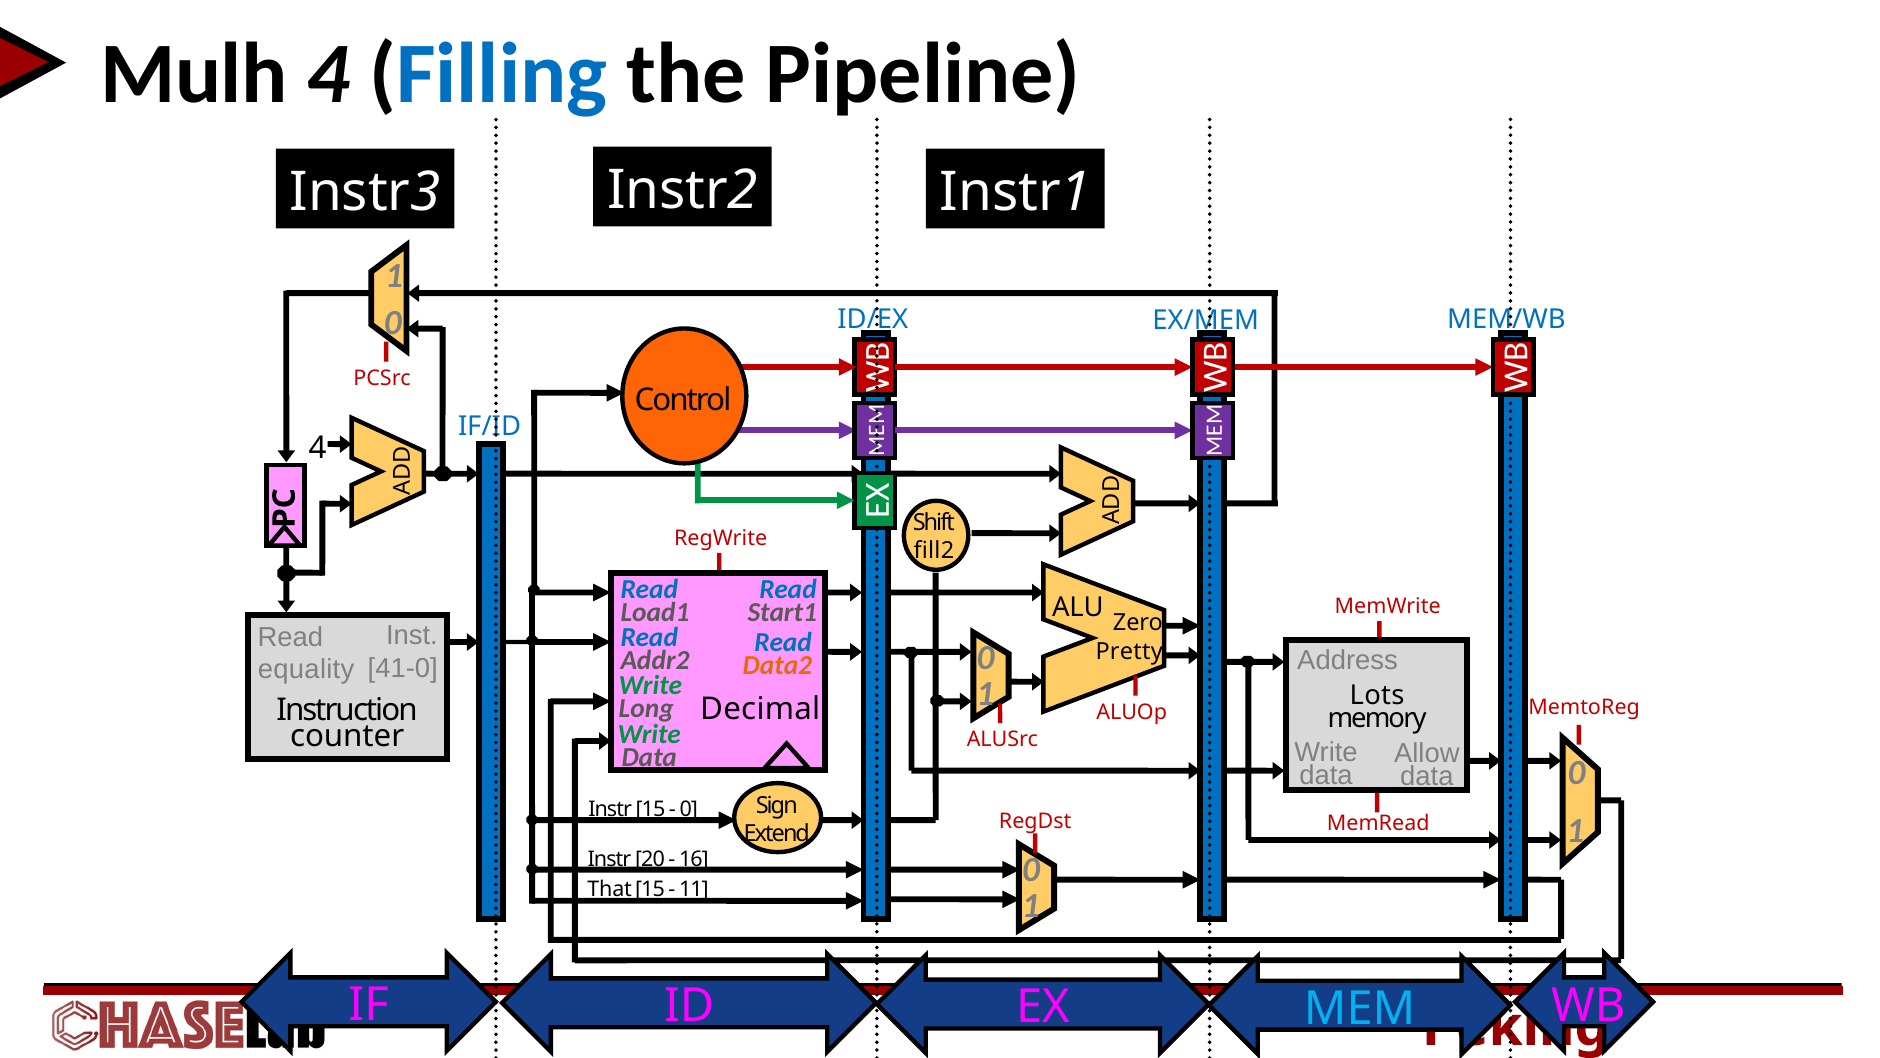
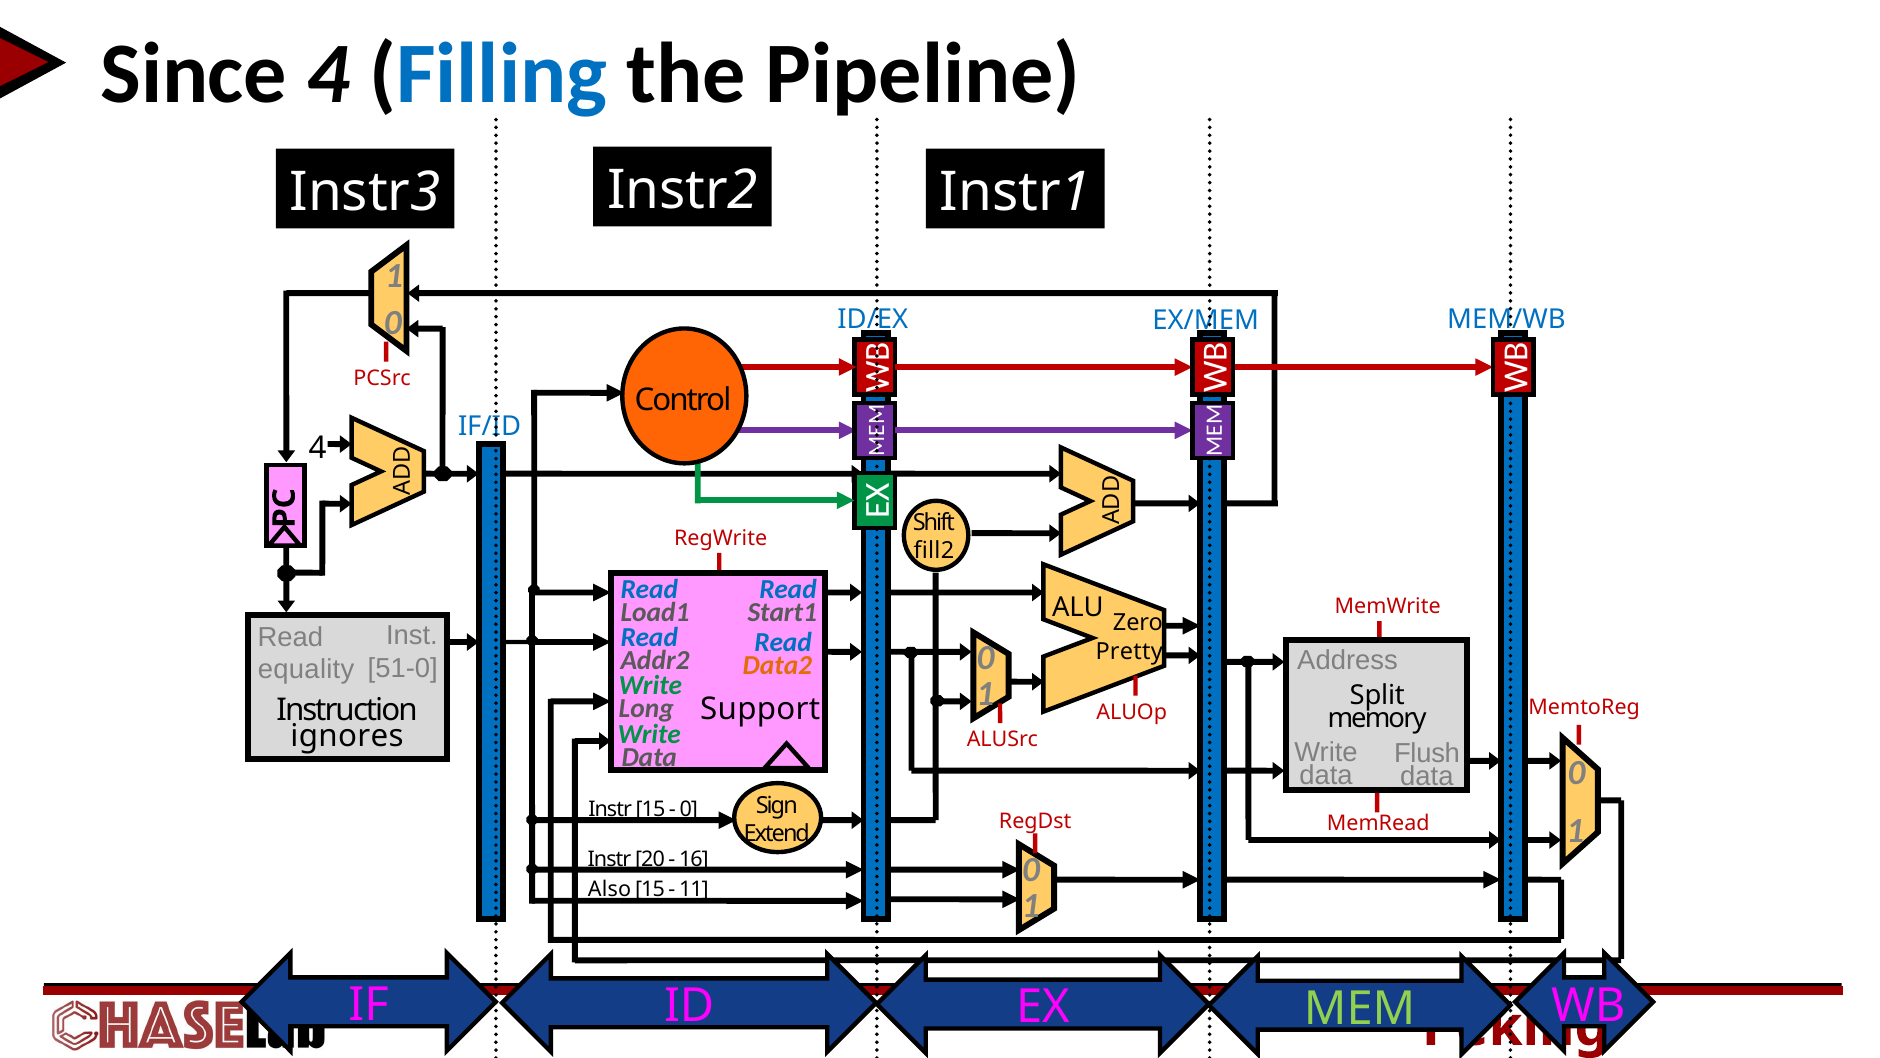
Mulh: Mulh -> Since (194, 74)
41-0: 41-0 -> 51-0 (403, 668)
Lots: Lots -> Split (1377, 695)
Decimal: Decimal -> Support (760, 709)
counter: counter -> ignores (347, 736)
Allow: Allow -> Flush (1427, 753)
That: That -> Also (609, 889)
MEM colour: light blue -> light green (1360, 1008)
